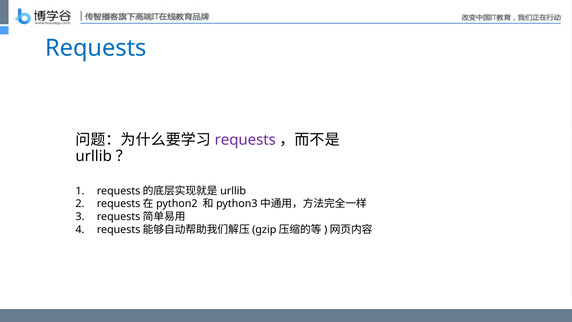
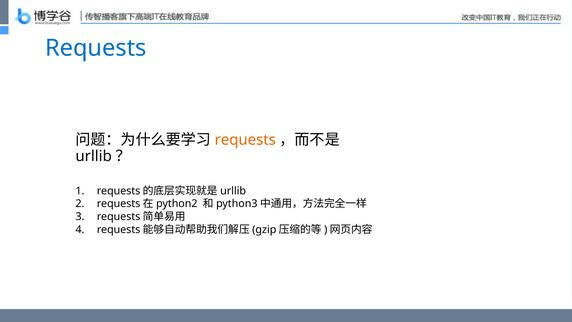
requests colour: purple -> orange (245, 140)
